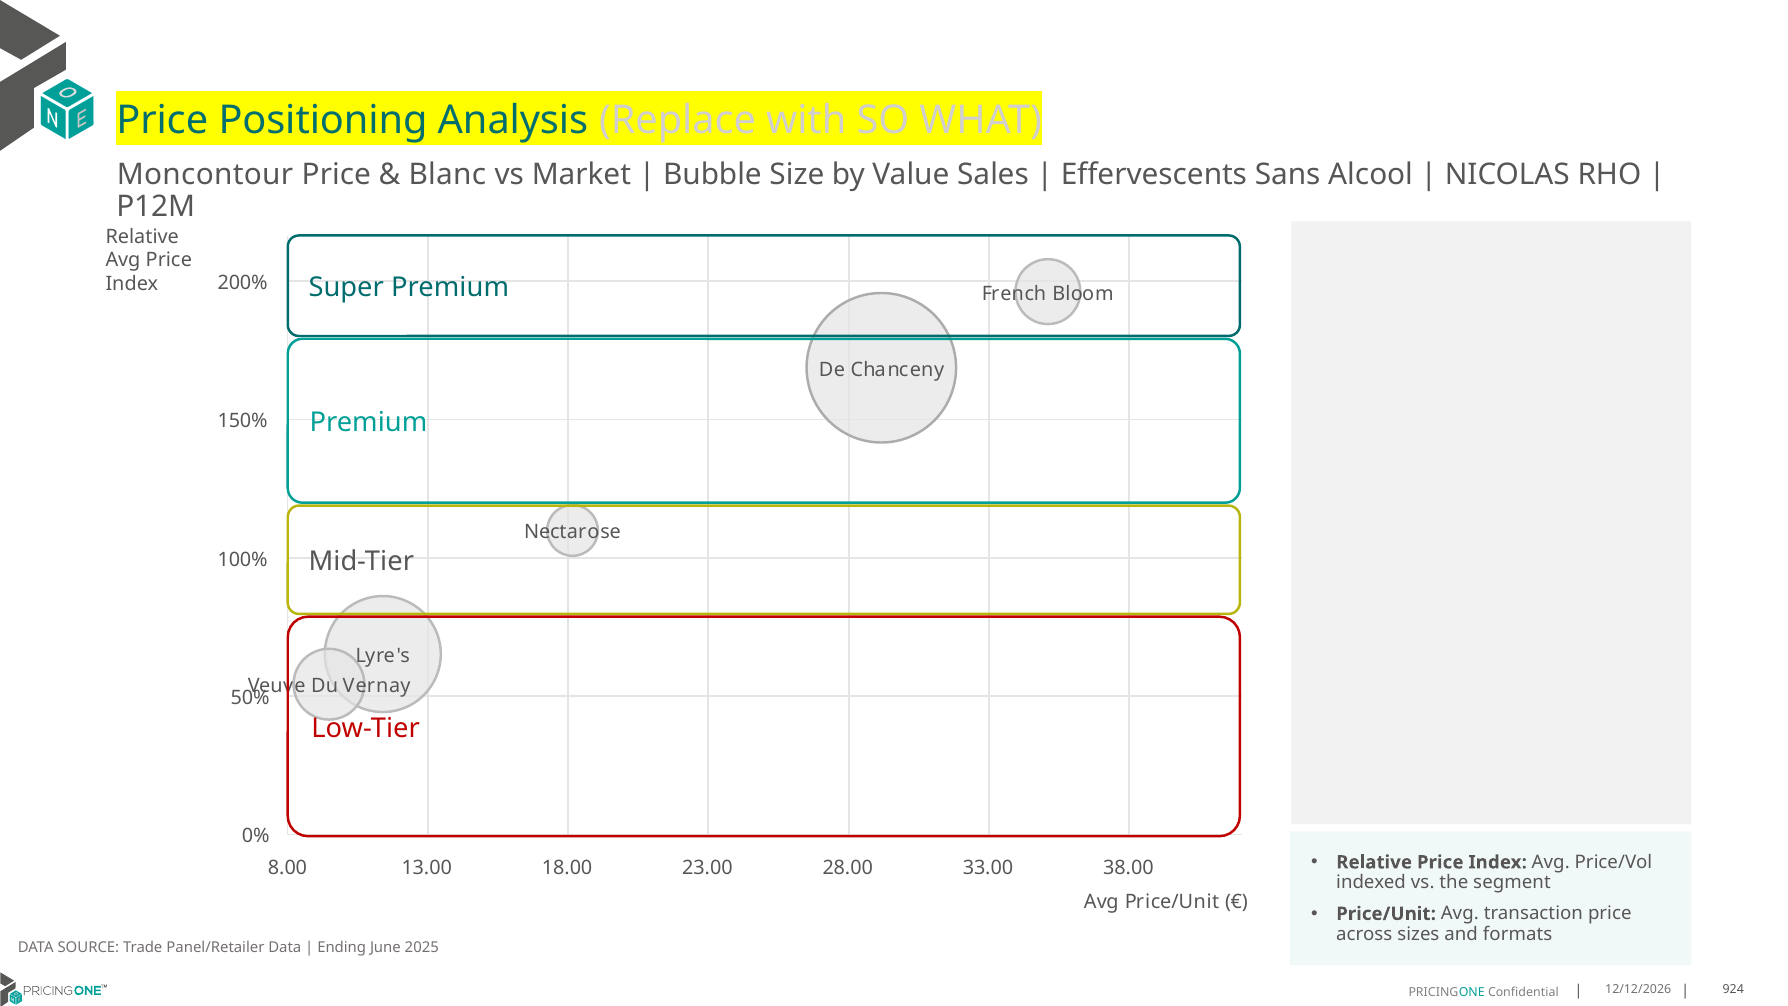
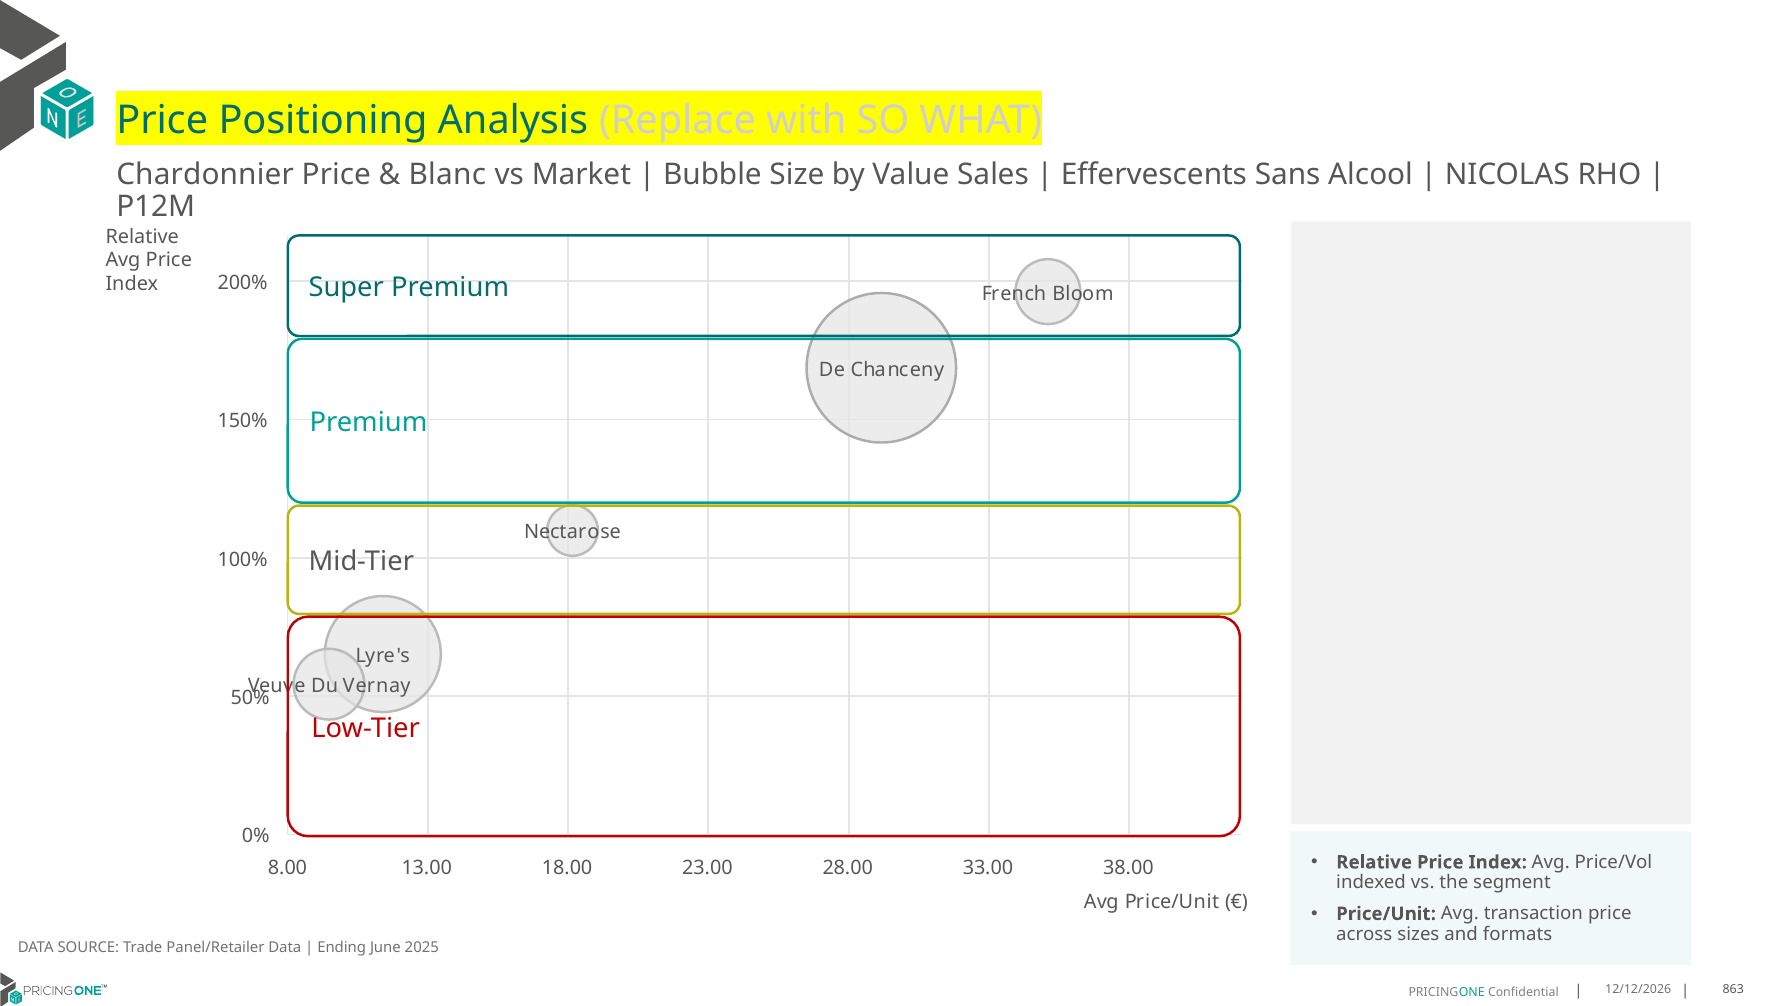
Moncontour: Moncontour -> Chardonnier (205, 174)
924: 924 -> 863 (1733, 989)
